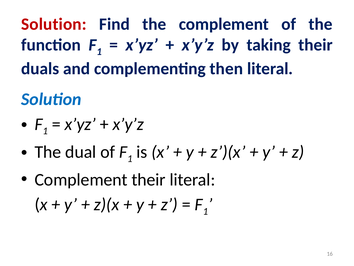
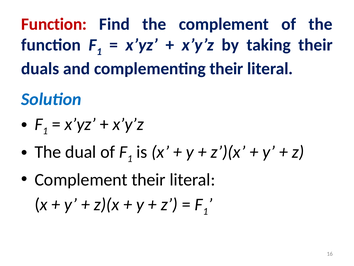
Solution: Solution -> Function (54, 24)
complementing then: then -> their (227, 69)
